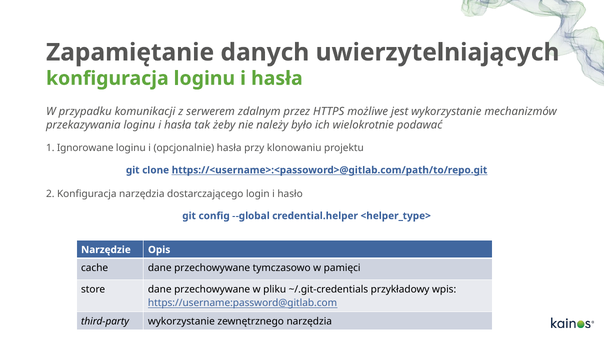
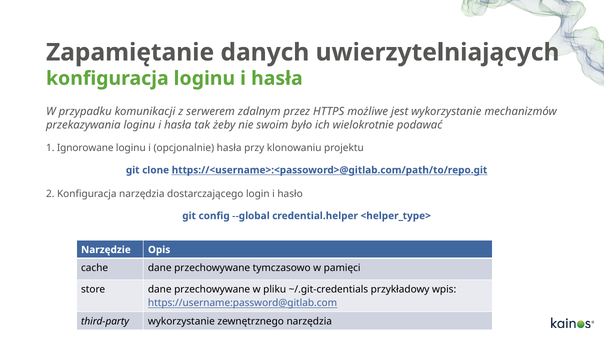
należy: należy -> swoim (272, 125)
